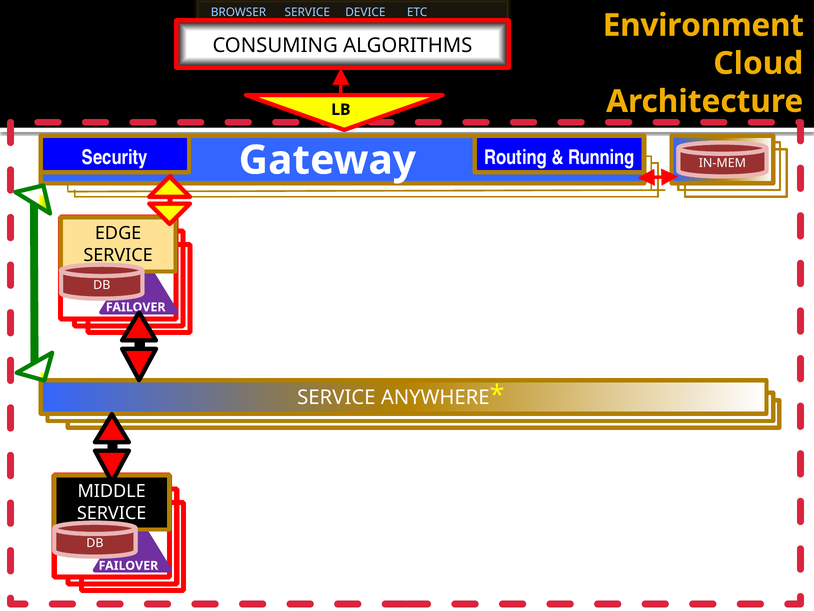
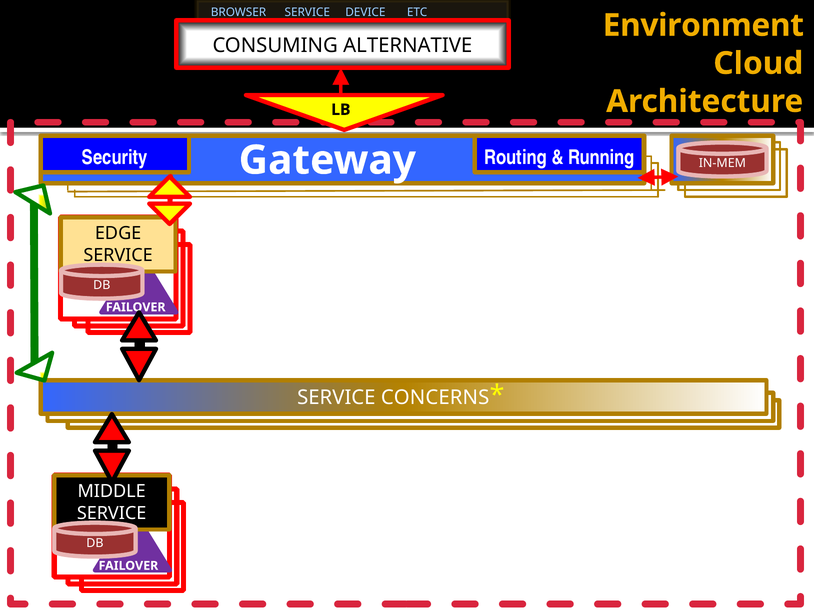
ALGORITHMS: ALGORITHMS -> ALTERNATIVE (408, 45)
ANYWHERE: ANYWHERE -> CONCERNS (435, 397)
